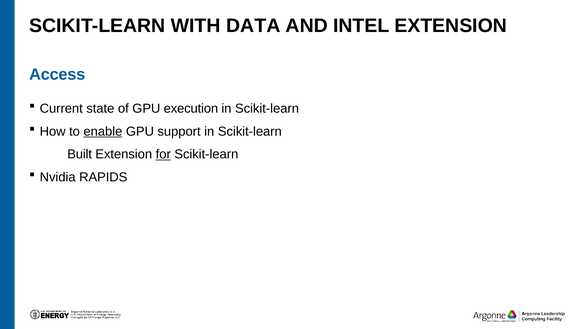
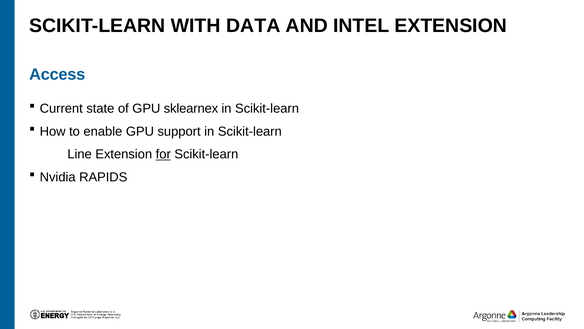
execution: execution -> sklearnex (191, 108)
enable underline: present -> none (103, 131)
Built: Built -> Line (80, 154)
